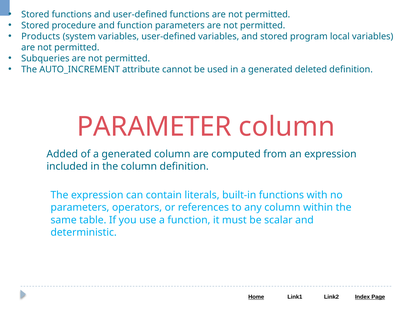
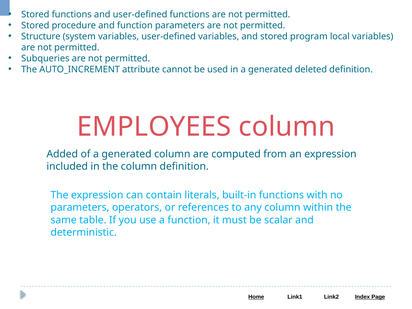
Products: Products -> Structure (41, 36)
PARAMETER: PARAMETER -> EMPLOYEES (154, 127)
